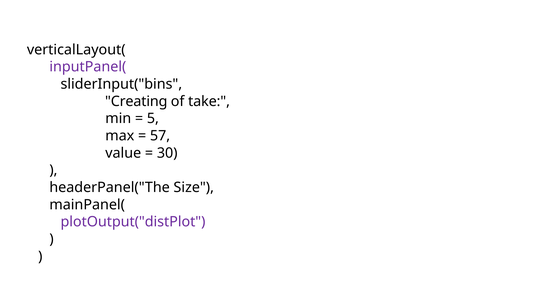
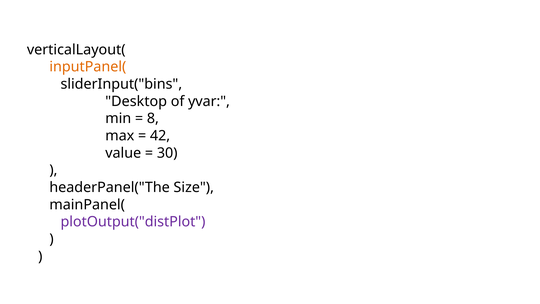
inputPanel( colour: purple -> orange (88, 67)
Creating: Creating -> Desktop (136, 101)
take: take -> yvar (209, 101)
5: 5 -> 8 (153, 118)
57: 57 -> 42 (160, 136)
